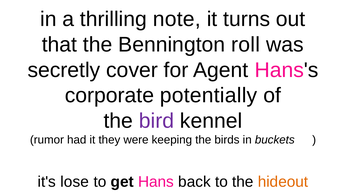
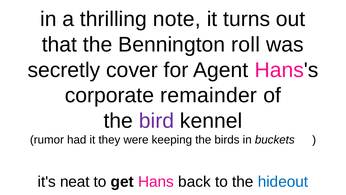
potentially: potentially -> remainder (209, 95)
lose: lose -> neat (75, 181)
hideout colour: orange -> blue (283, 181)
